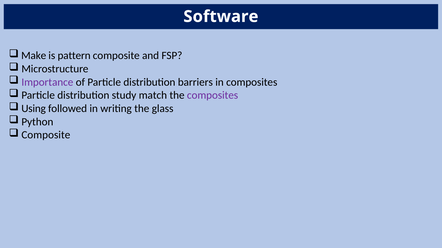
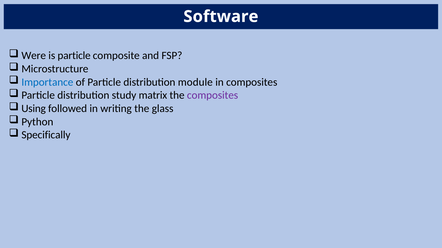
Make: Make -> Were (34, 56)
is pattern: pattern -> particle (74, 56)
Importance colour: purple -> blue (47, 82)
barriers: barriers -> module (195, 82)
match: match -> matrix (153, 96)
Composite: Composite -> Specifically (46, 135)
